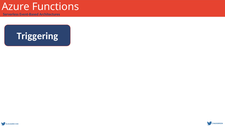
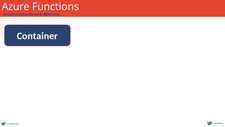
Triggering: Triggering -> Container (37, 36)
